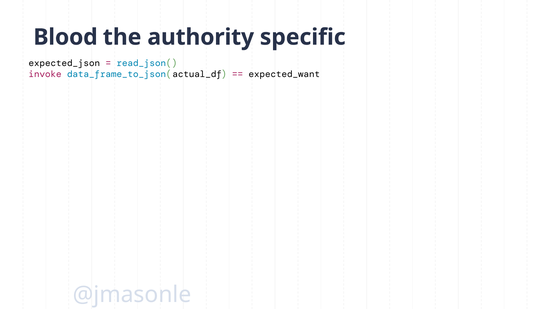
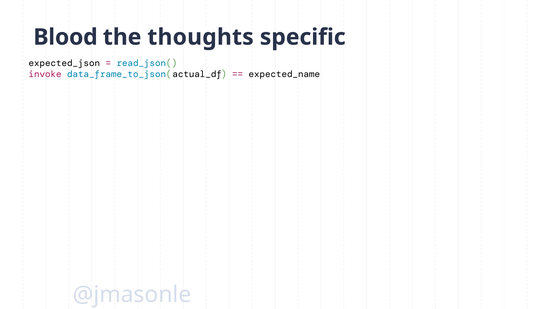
authority: authority -> thoughts (201, 37)
expected_want: expected_want -> expected_name (284, 74)
